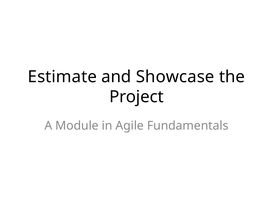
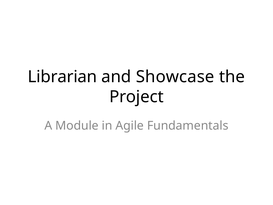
Estimate: Estimate -> Librarian (62, 77)
